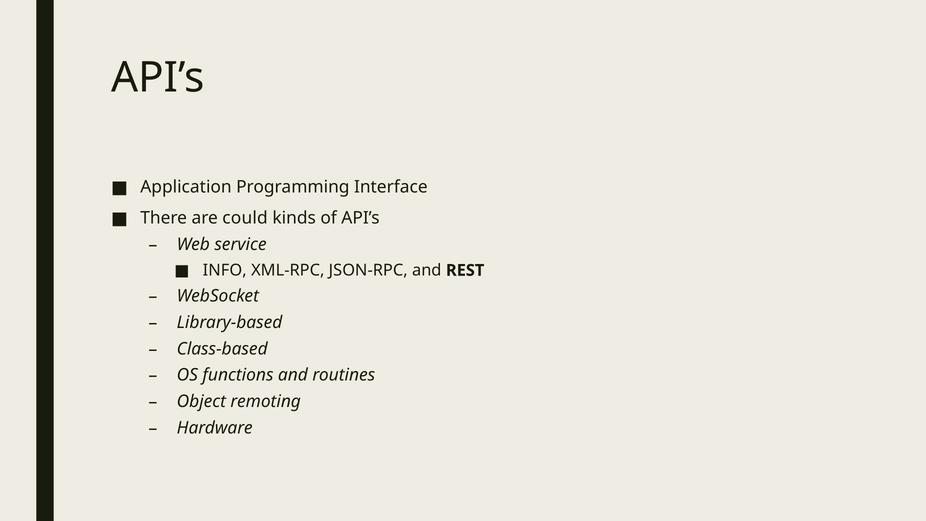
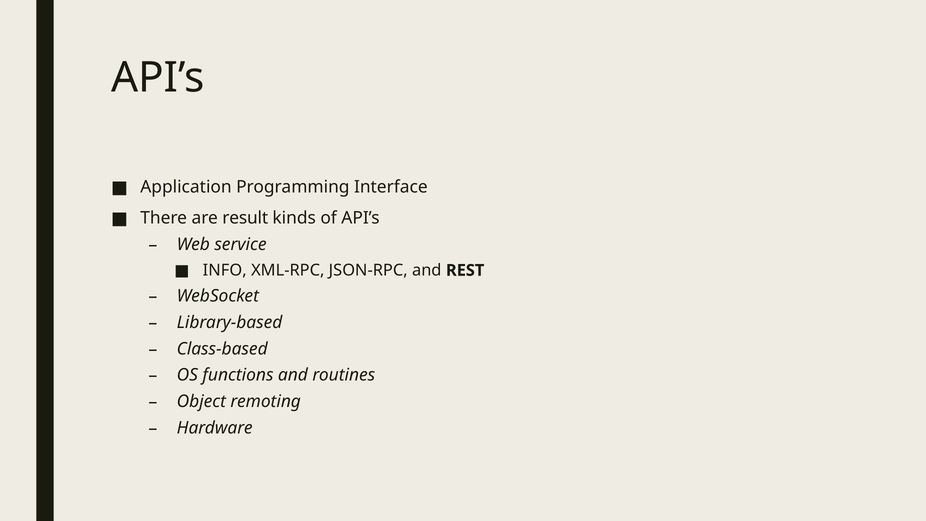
could: could -> result (245, 218)
